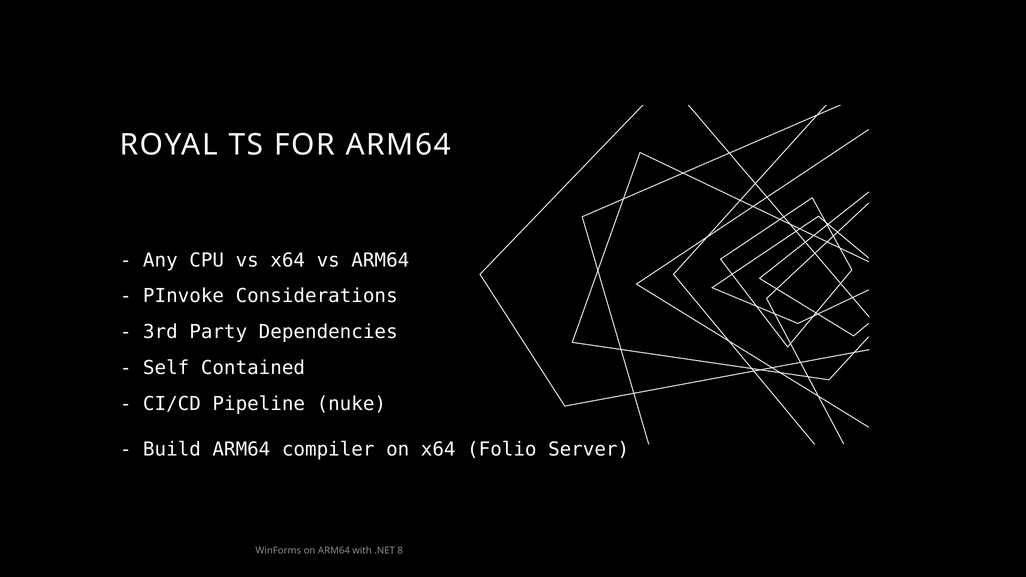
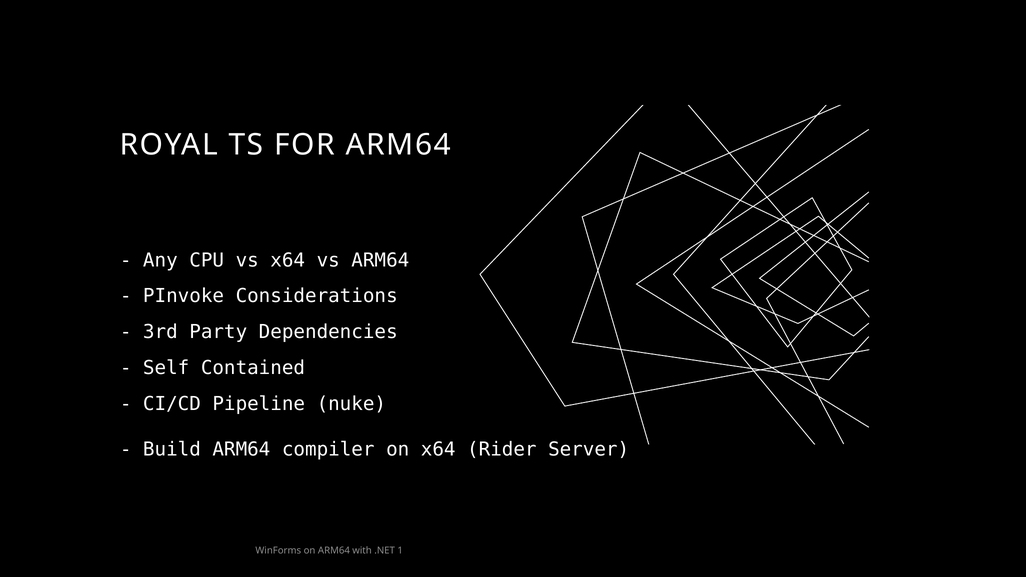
Folio: Folio -> Rider (502, 450)
8: 8 -> 1 (400, 551)
